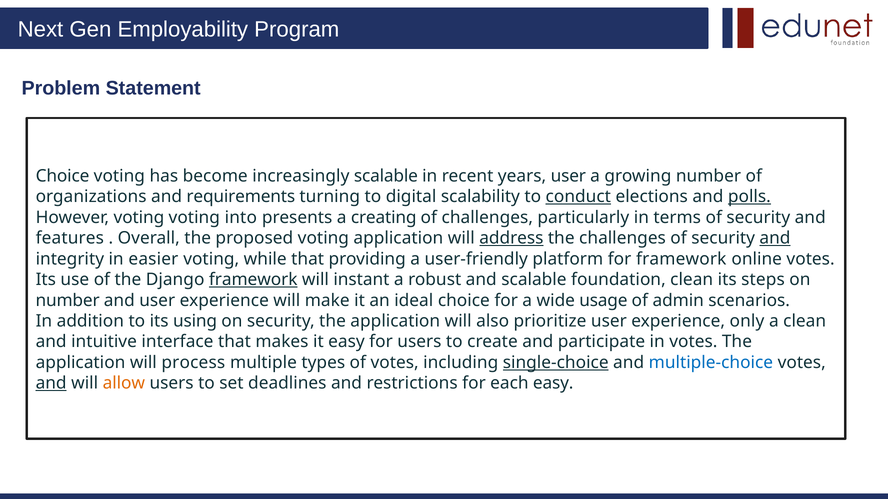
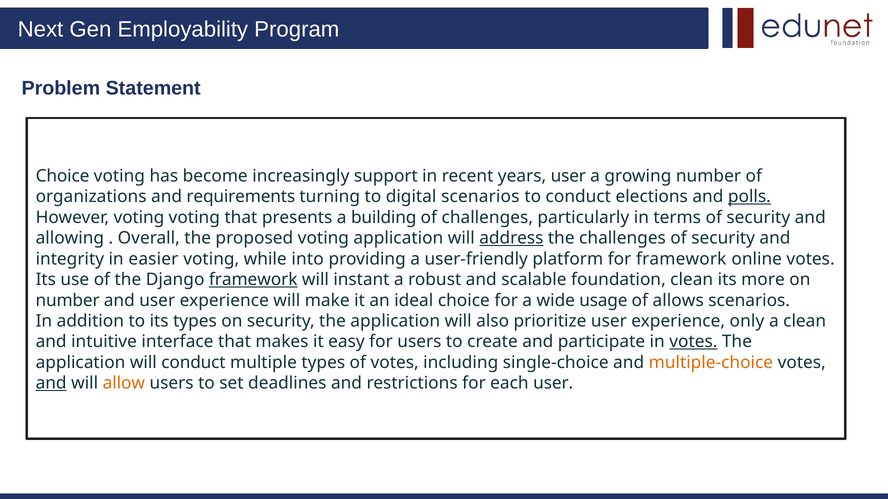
increasingly scalable: scalable -> support (386, 176)
digital scalability: scalability -> scenarios (480, 197)
conduct underline: present -> none (578, 197)
voting into: into -> that (241, 218)
creating: creating -> building (384, 218)
features: features -> allowing (70, 238)
and underline: present -> none (775, 238)
while that: that -> into (308, 259)
steps: steps -> more (763, 280)
admin: admin -> allows (678, 301)
its using: using -> types (195, 321)
votes underline: none -> present (693, 342)
will process: process -> conduct (193, 363)
single-choice underline: present -> none (556, 363)
multiple-choice colour: blue -> orange (711, 363)
each easy: easy -> user (553, 384)
